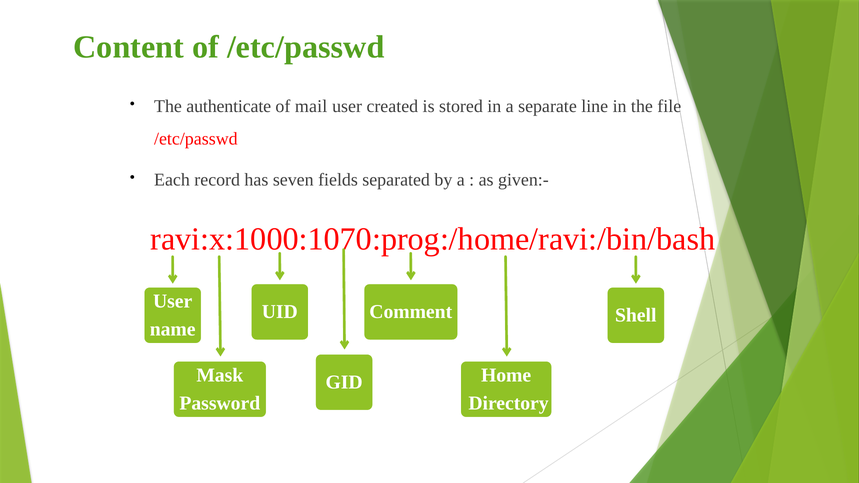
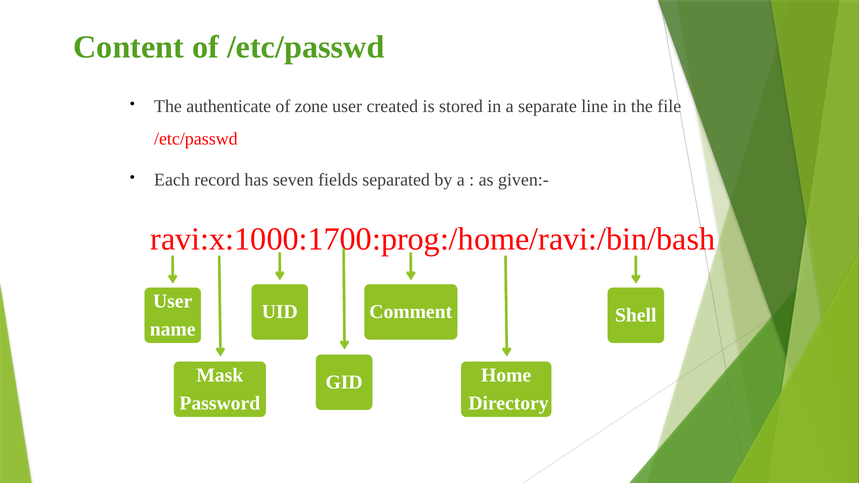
mail: mail -> zone (311, 107)
ravi:x:1000:1070:prog:/home/ravi:/bin/bash: ravi:x:1000:1070:prog:/home/ravi:/bin/bash -> ravi:x:1000:1700:prog:/home/ravi:/bin/bash (433, 239)
